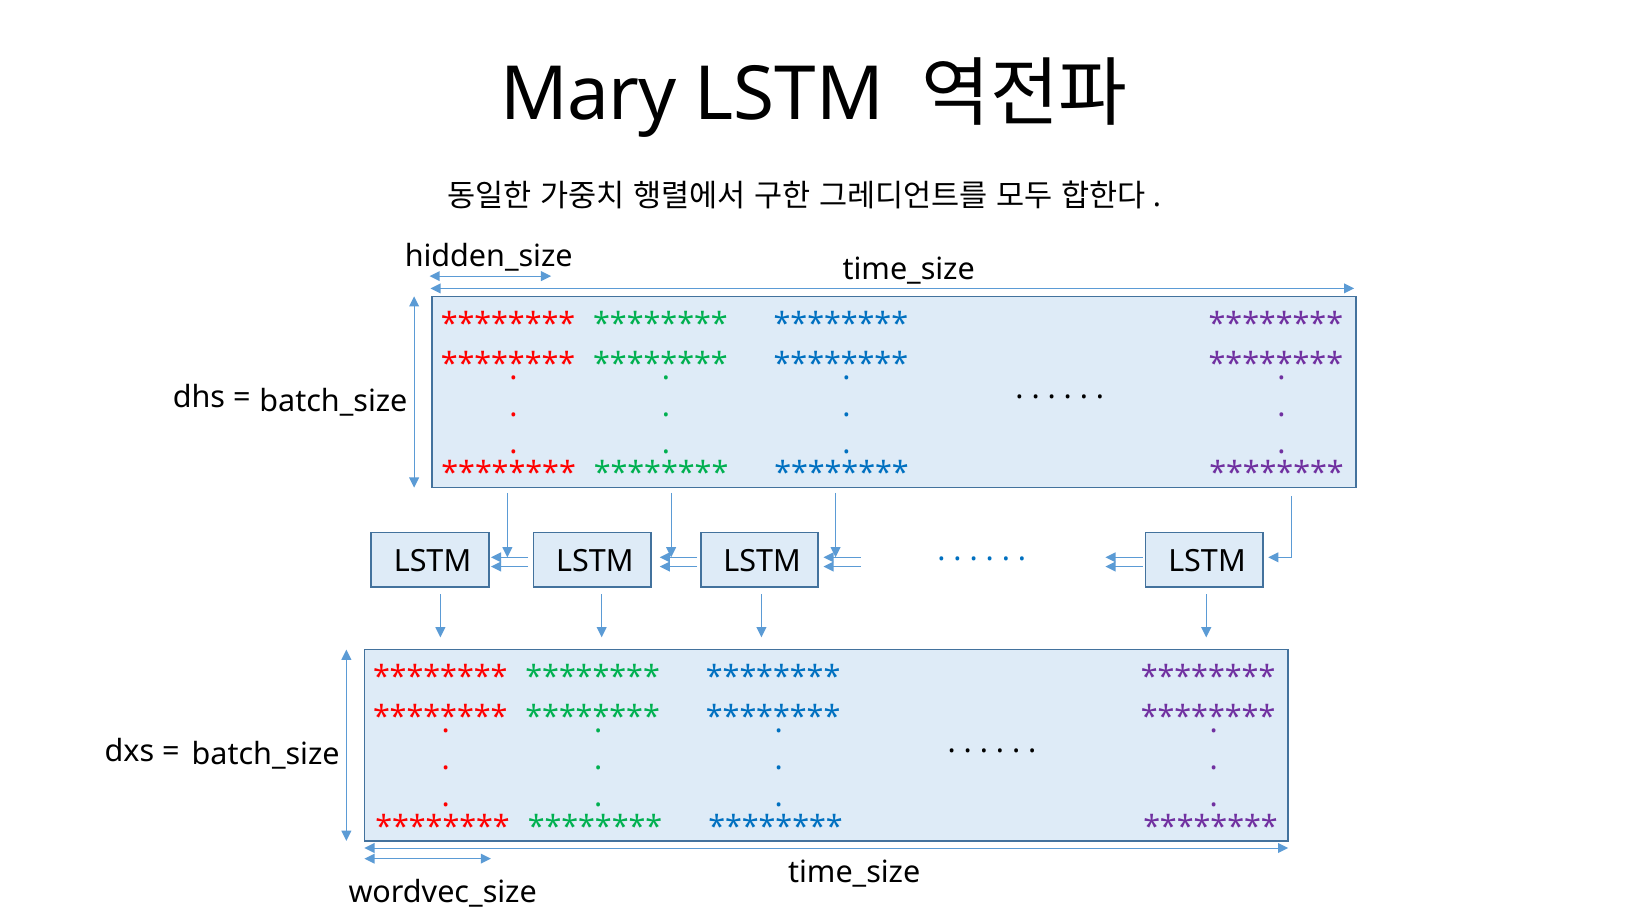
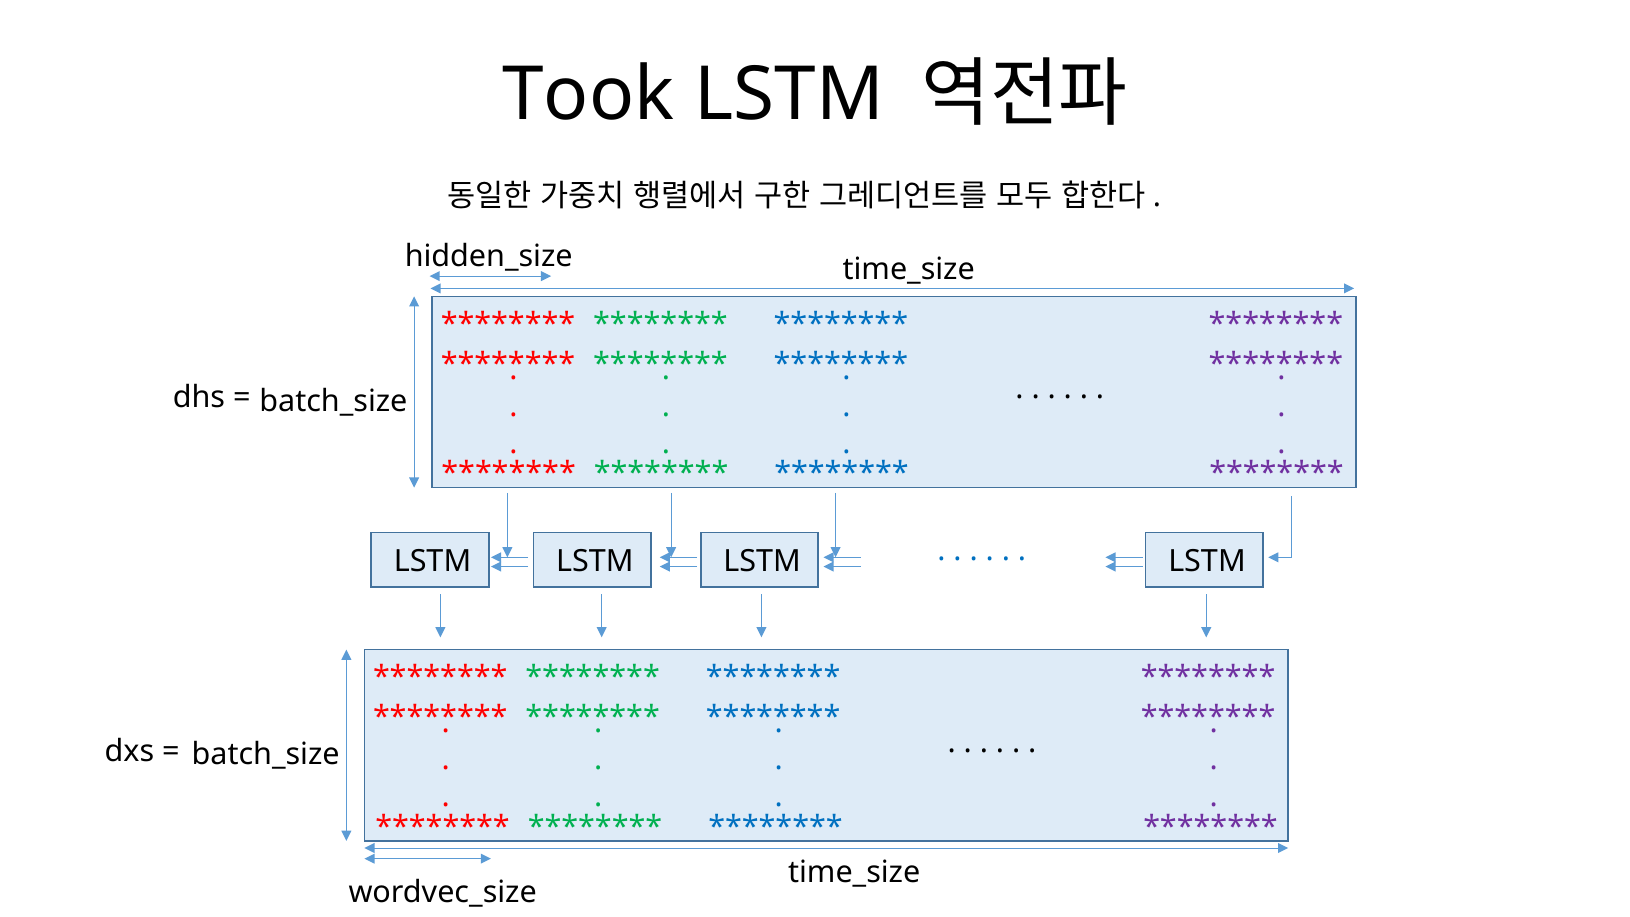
Mary: Mary -> Took (588, 95)
